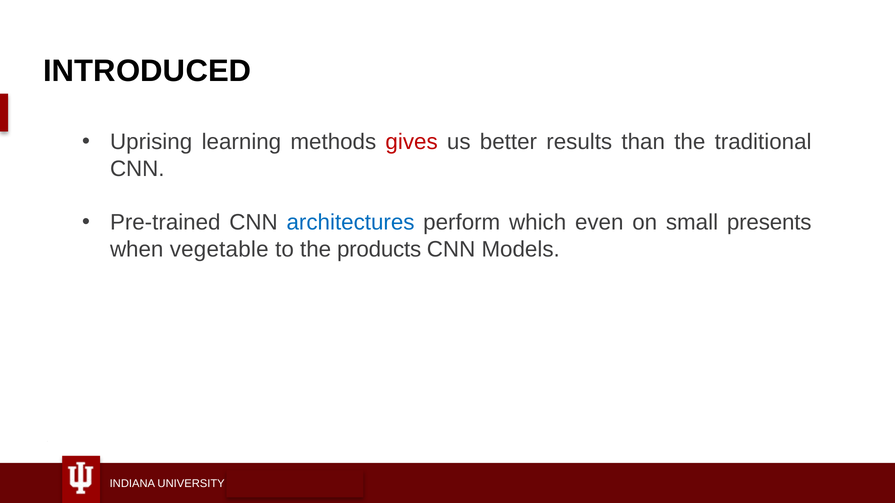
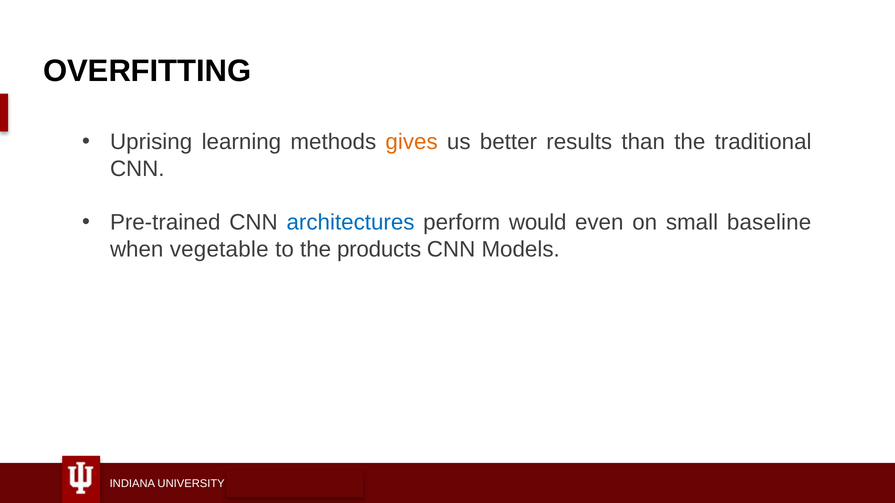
INTRODUCED: INTRODUCED -> OVERFITTING (147, 71)
gives colour: red -> orange (412, 142)
which: which -> would (538, 223)
presents: presents -> baseline (769, 223)
